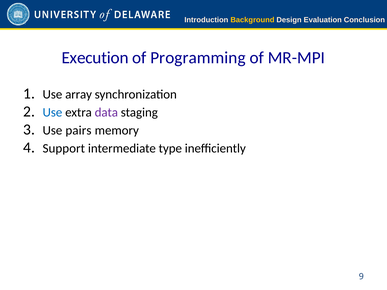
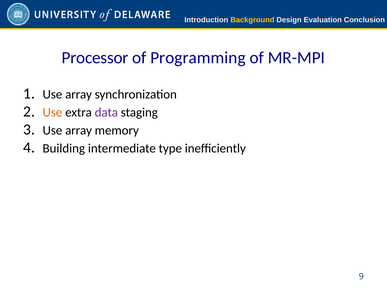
Execution: Execution -> Processor (95, 58)
Use colour: blue -> orange (52, 112)
pairs: pairs -> array (79, 131)
Support: Support -> Building (64, 149)
